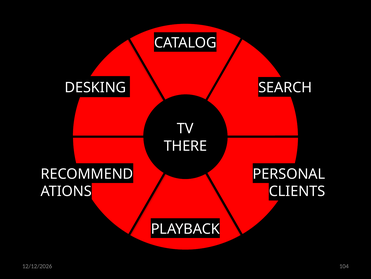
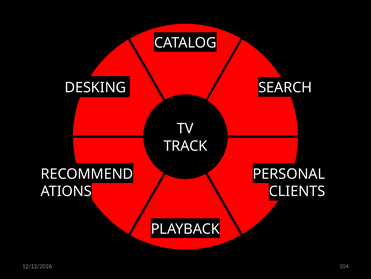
THERE: THERE -> TRACK (185, 146)
